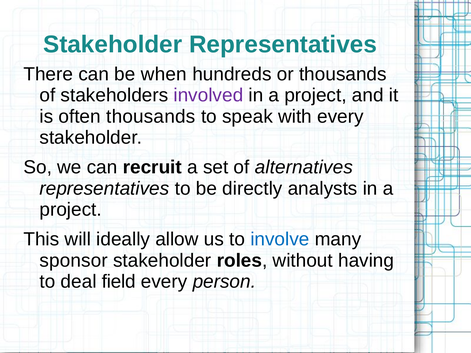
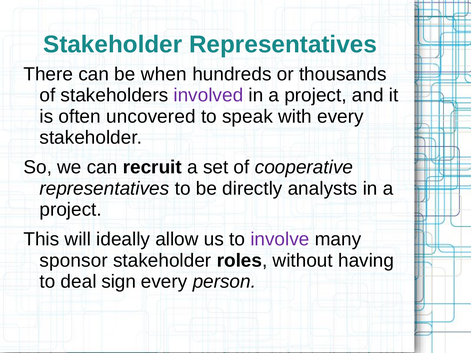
often thousands: thousands -> uncovered (151, 117)
alternatives: alternatives -> cooperative (304, 167)
involve colour: blue -> purple (280, 239)
field: field -> sign (119, 282)
